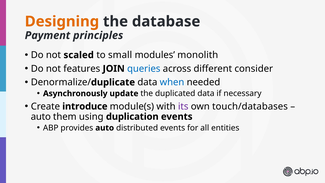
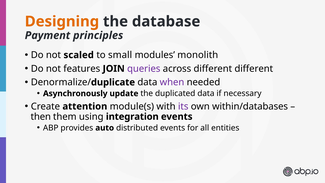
queries colour: blue -> purple (144, 69)
different consider: consider -> different (254, 69)
when colour: blue -> purple (172, 82)
introduce: introduce -> attention (85, 106)
touch/databases: touch/databases -> within/databases (250, 106)
auto: auto -> then (41, 117)
duplication: duplication -> integration (132, 117)
